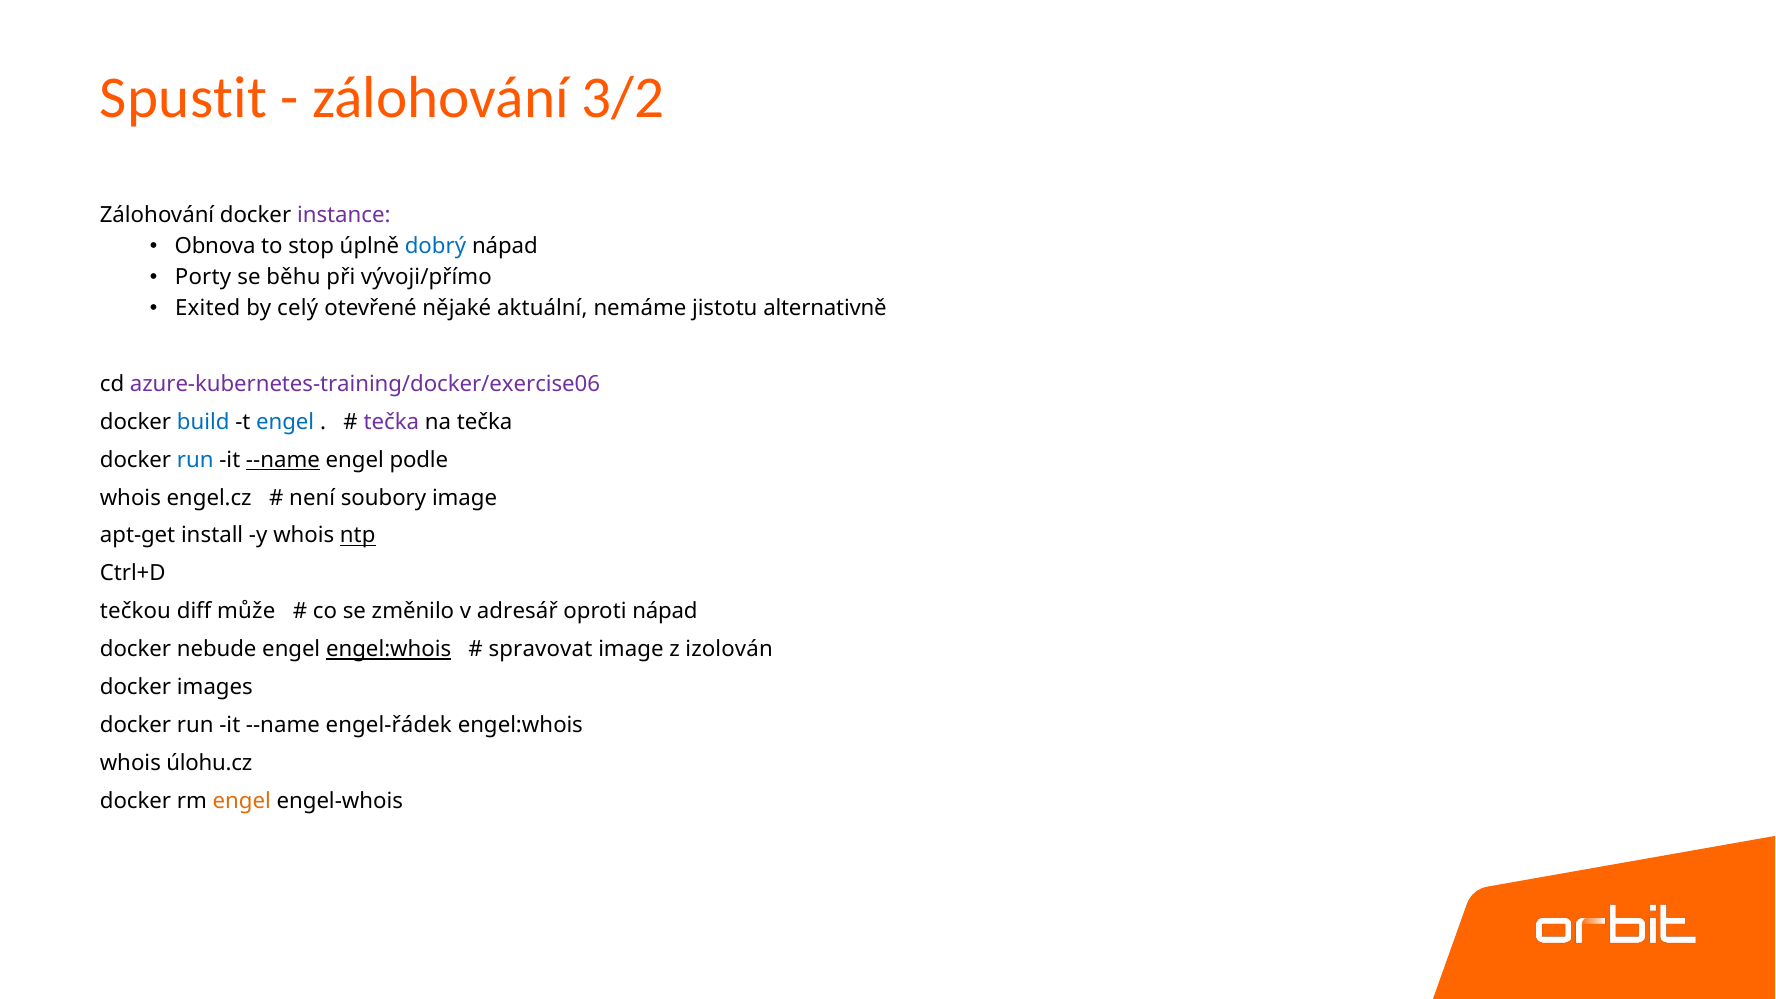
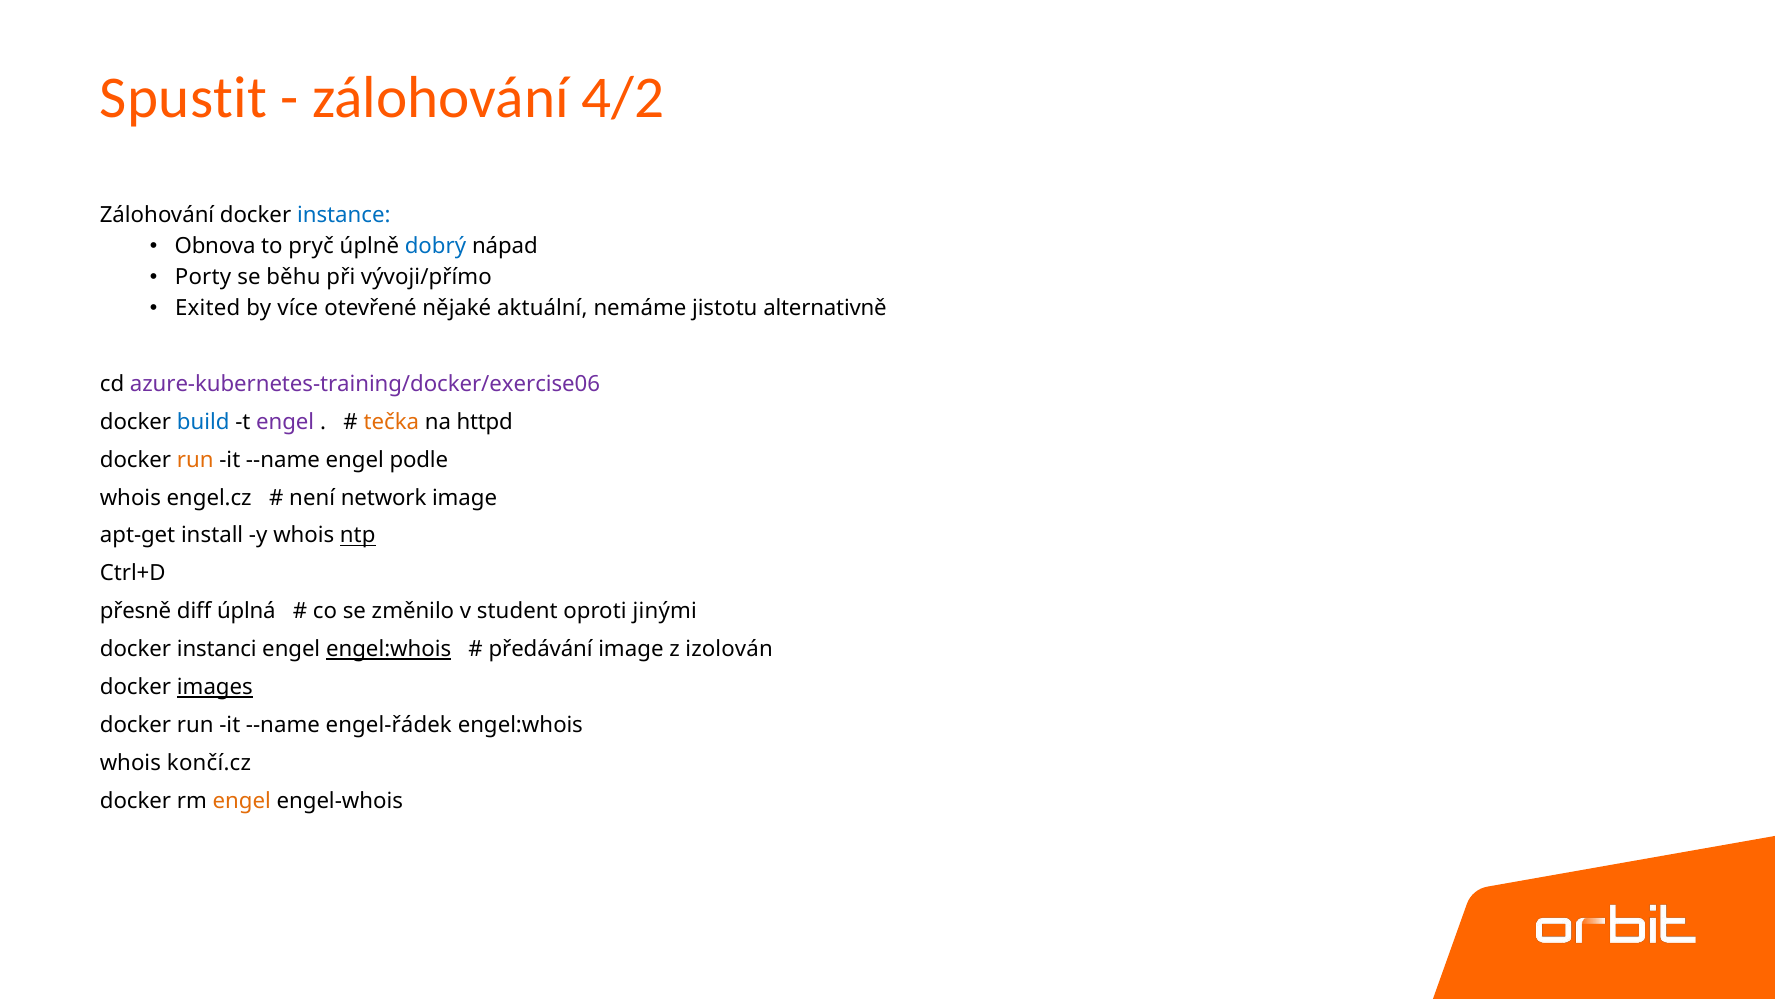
3/2: 3/2 -> 4/2 (623, 98)
instance colour: purple -> blue (344, 215)
stop: stop -> pryč (311, 246)
celý: celý -> více (298, 308)
engel colour: blue -> purple (285, 422)
tečka colour: purple -> orange (391, 422)
na tečka: tečka -> httpd (485, 422)
run colour: blue -> orange (195, 460)
--name underline: present -> none (283, 460)
soubory: soubory -> network (384, 498)
tečkou: tečkou -> přesně (136, 612)
může: může -> úplná (246, 612)
adresář: adresář -> student (517, 612)
oproti nápad: nápad -> jinými (665, 612)
nebude: nebude -> instanci (217, 650)
spravovat: spravovat -> předávání (541, 650)
images underline: none -> present (215, 688)
úlohu.cz: úlohu.cz -> končí.cz (209, 763)
